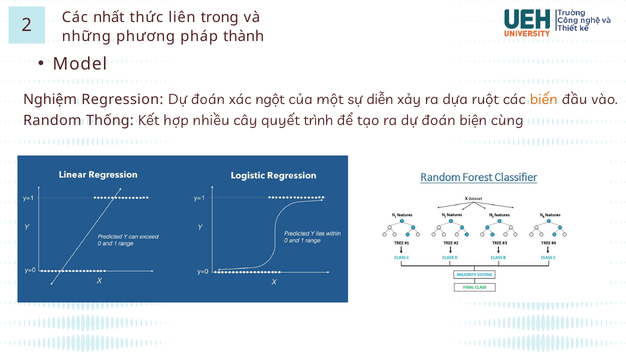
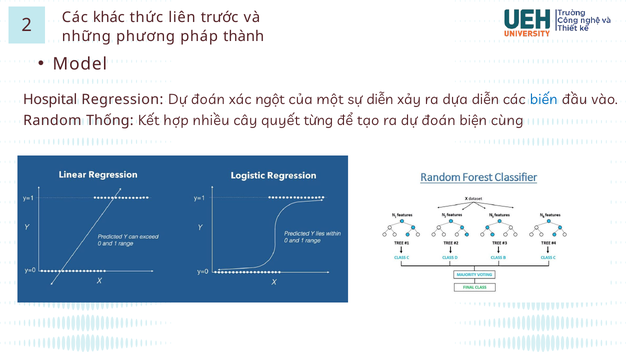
nhất: nhất -> khác (109, 17)
trong: trong -> trước (220, 17)
Nghiệm: Nghiệm -> Hospital (50, 99)
dựa ruột: ruột -> diễn (485, 99)
biến colour: orange -> blue (544, 99)
trình: trình -> từng (318, 121)
